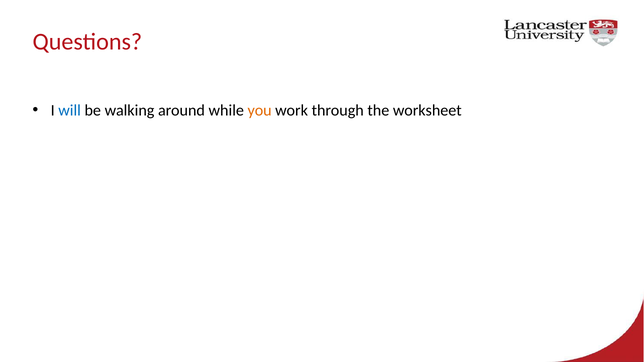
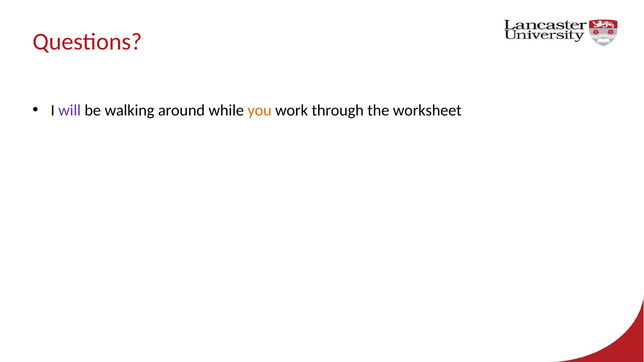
will colour: blue -> purple (70, 111)
